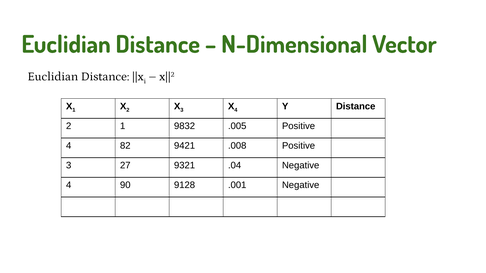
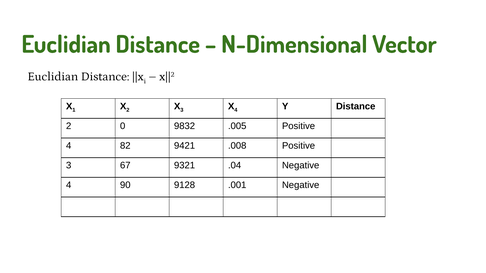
2 1: 1 -> 0 (123, 126)
27: 27 -> 67 (125, 166)
